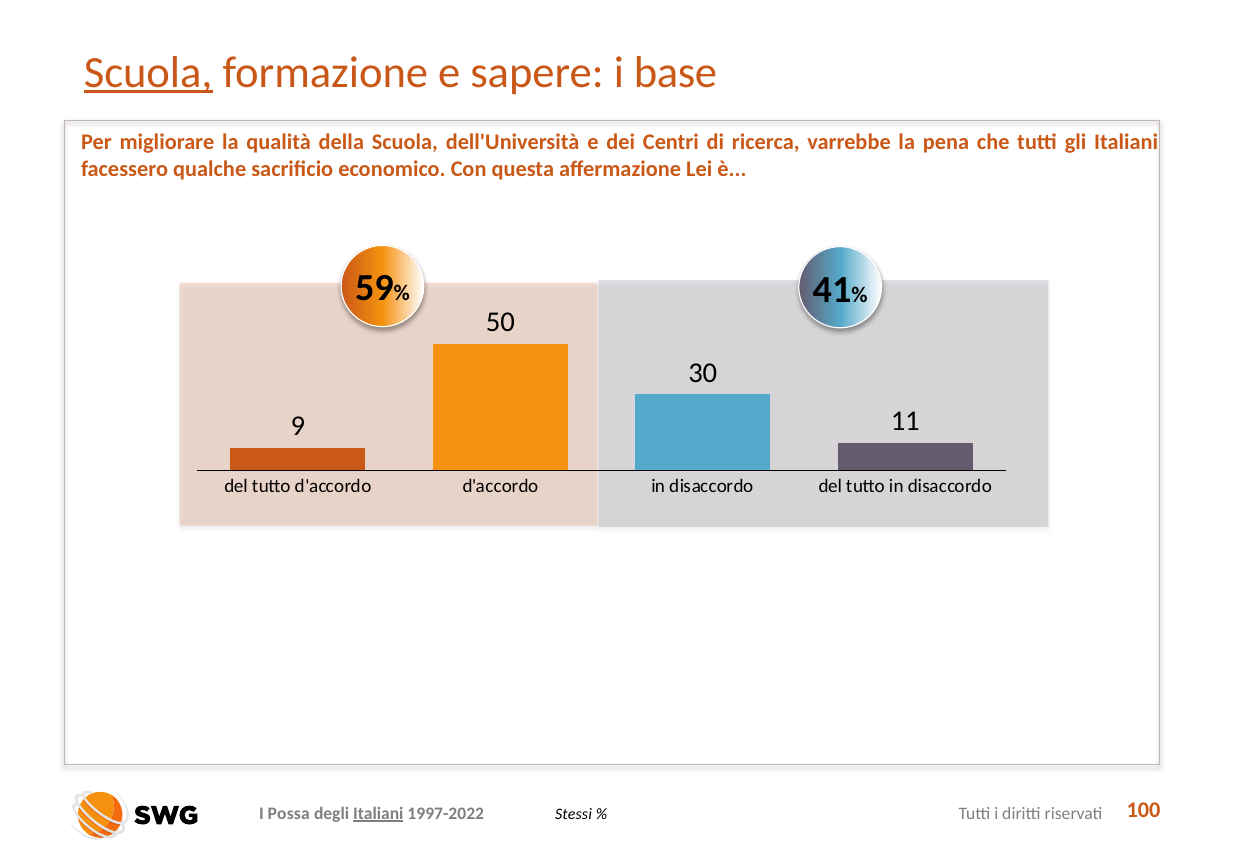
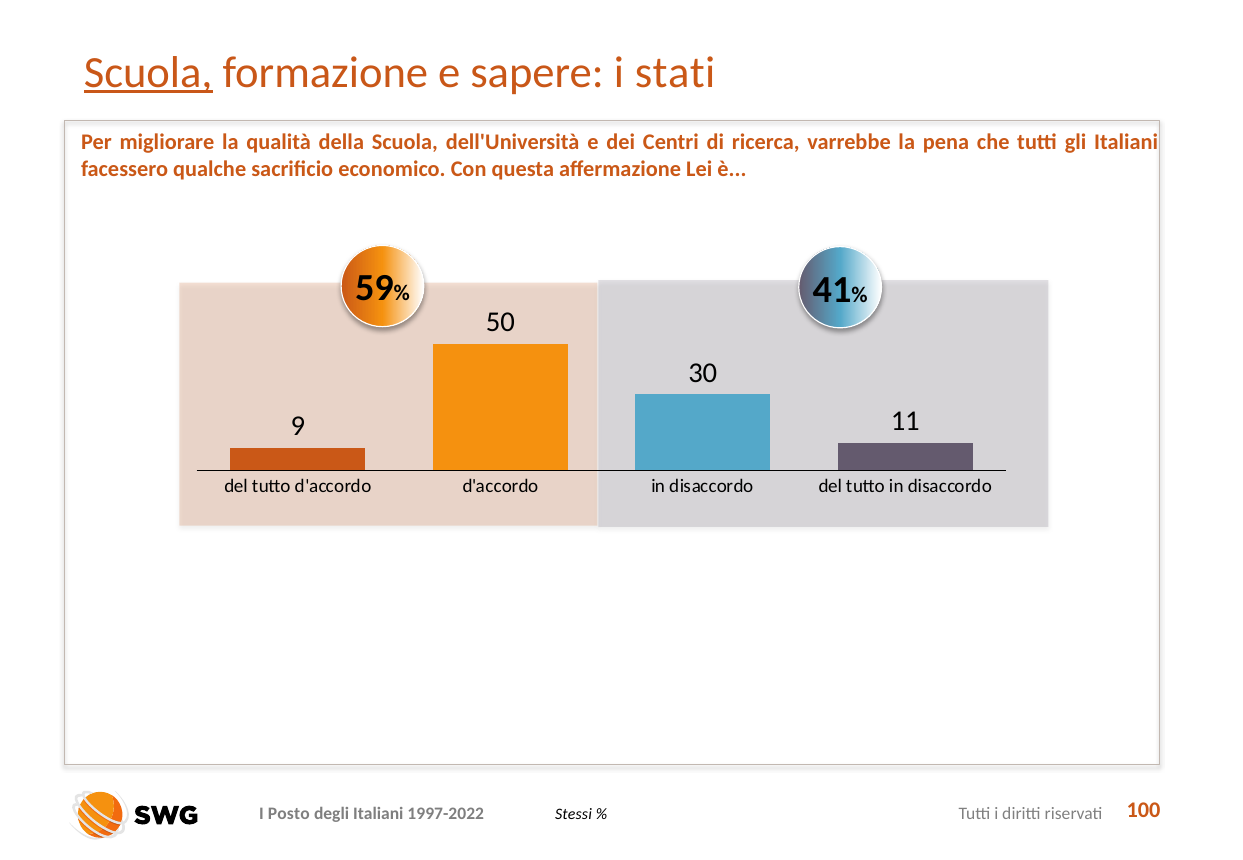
base: base -> stati (675, 72)
Possa: Possa -> Posto (289, 814)
Italiani underline: present -> none (378, 814)
